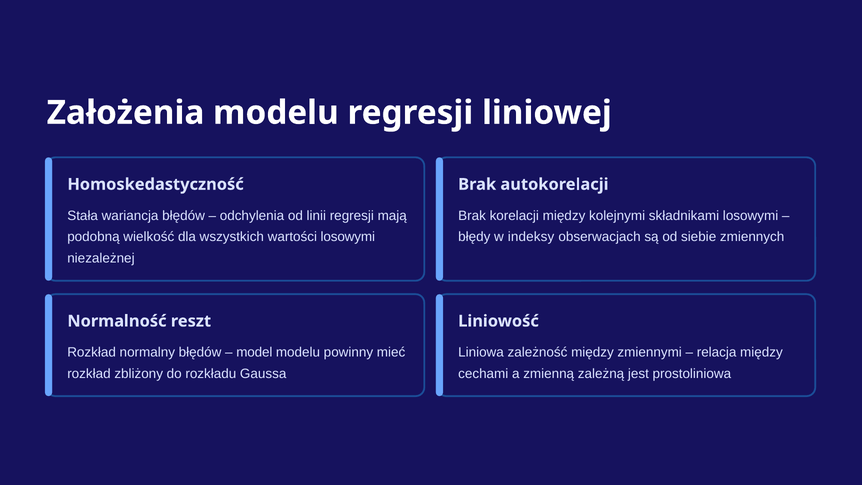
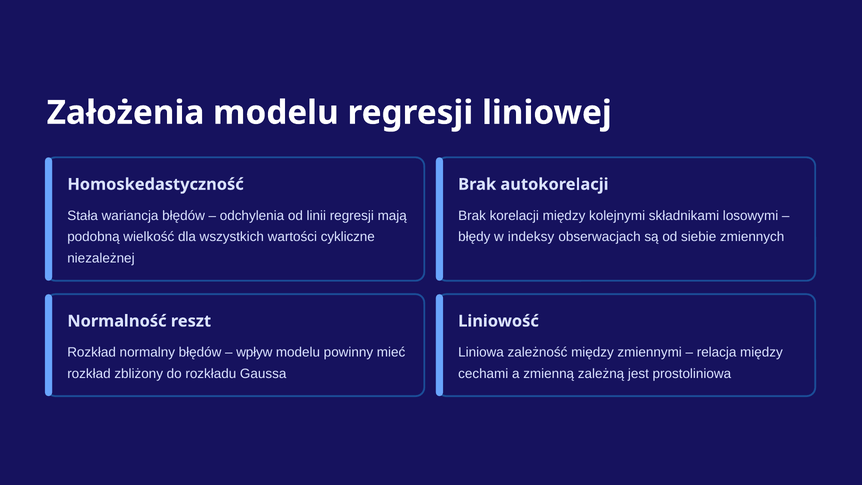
wartości losowymi: losowymi -> cykliczne (348, 237)
model: model -> wpływ (254, 352)
